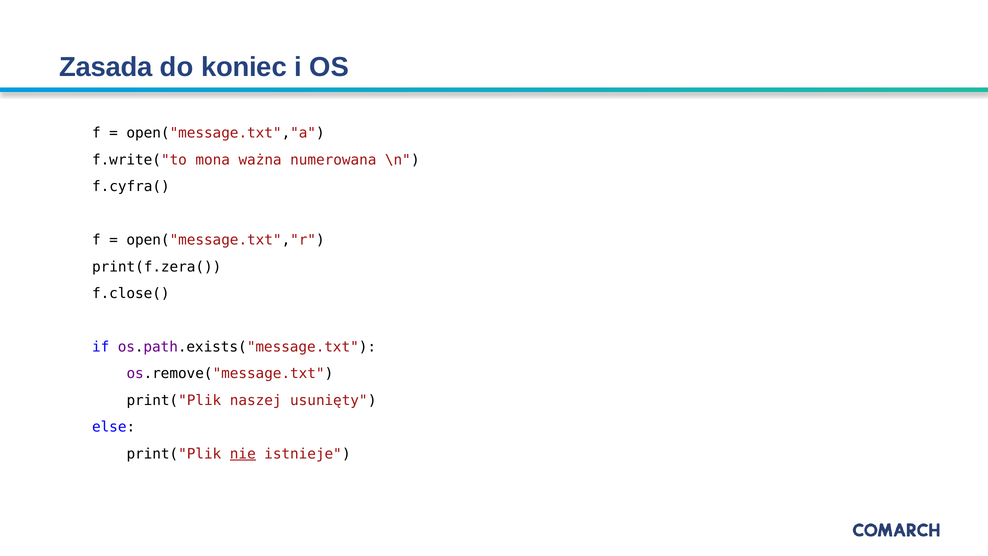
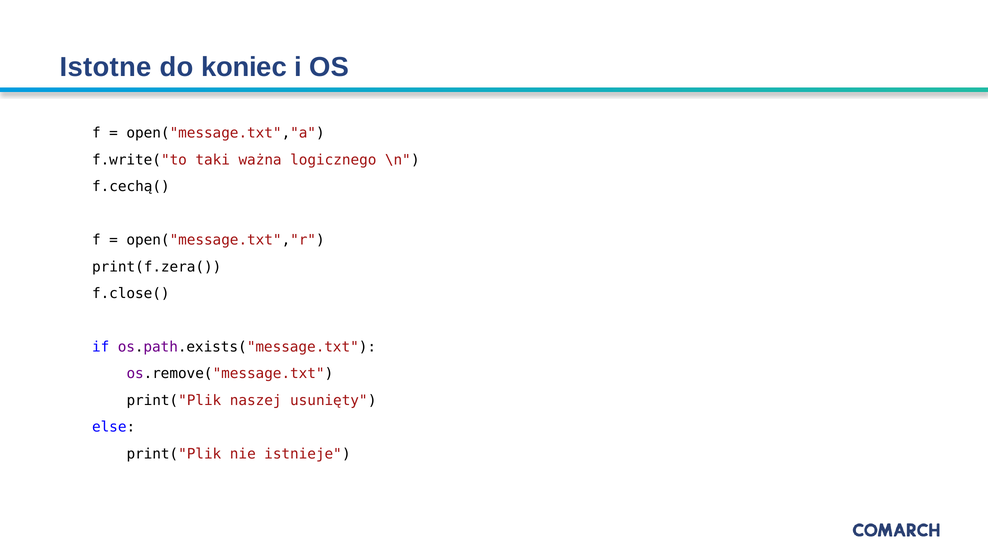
Zasada: Zasada -> Istotne (106, 67)
mona: mona -> taki (213, 160)
numerowana: numerowana -> logicznego (333, 160)
f.cyfra(: f.cyfra( -> f.cechą( (131, 186)
nie underline: present -> none (243, 454)
